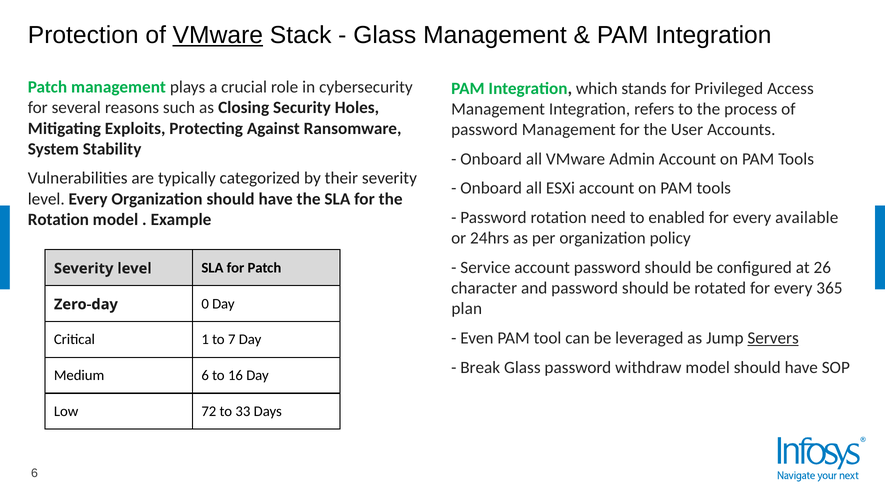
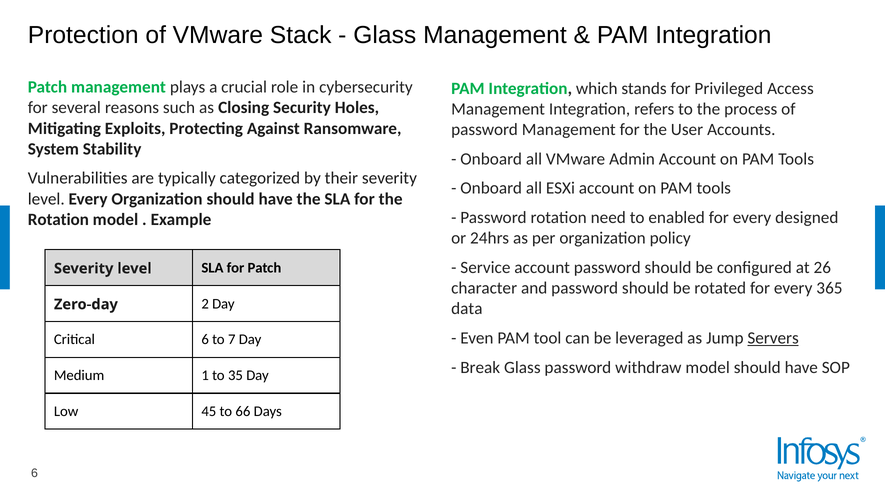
VMware underline: present -> none (218, 35)
available: available -> designed (807, 217)
plan: plan -> data (467, 309)
0: 0 -> 2 (205, 304)
Critical 1: 1 -> 6 (205, 339)
Medium 6: 6 -> 1 (205, 375)
16: 16 -> 35 (235, 375)
72: 72 -> 45 (209, 411)
33: 33 -> 66 (243, 411)
